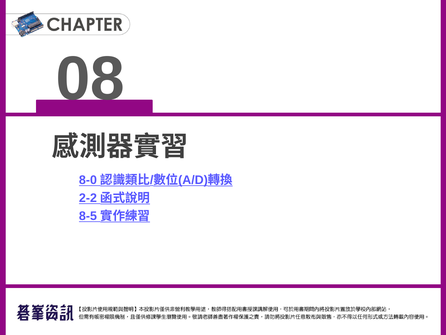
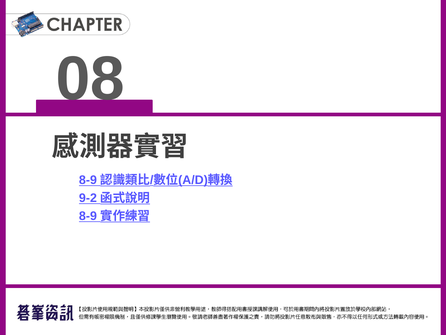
8-0: 8-0 -> 8-9 (88, 180)
2-2: 2-2 -> 9-2 (88, 198)
8-5: 8-5 -> 8-9 (88, 216)
